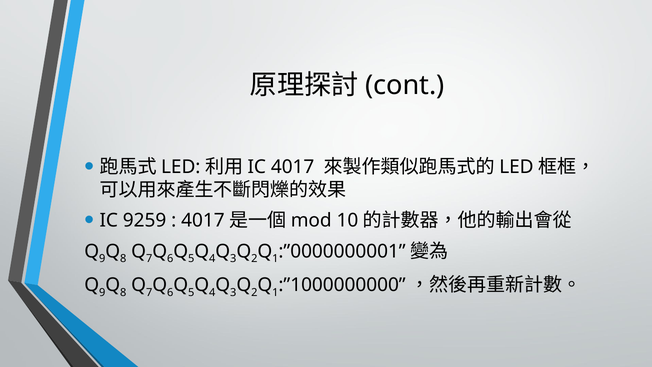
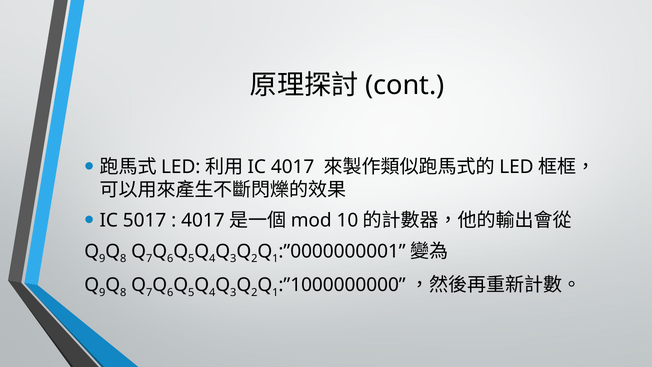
9259: 9259 -> 5017 (145, 220)
